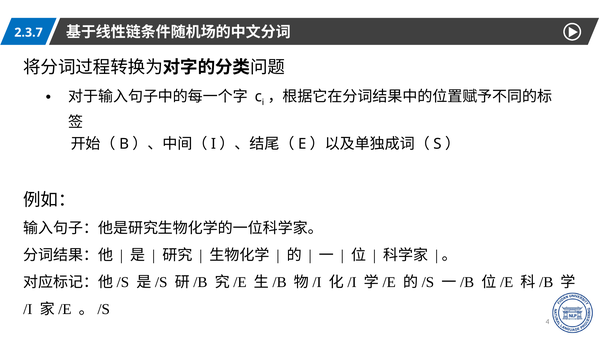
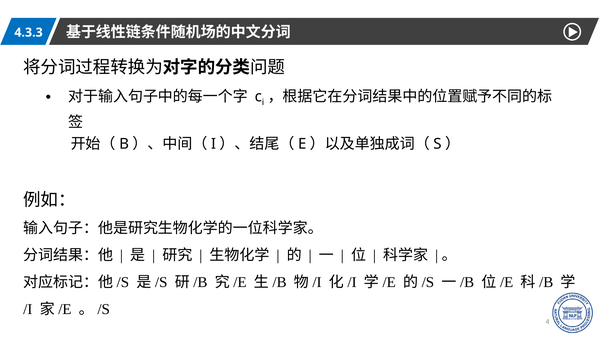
2.3.7: 2.3.7 -> 4.3.3 (29, 32)
